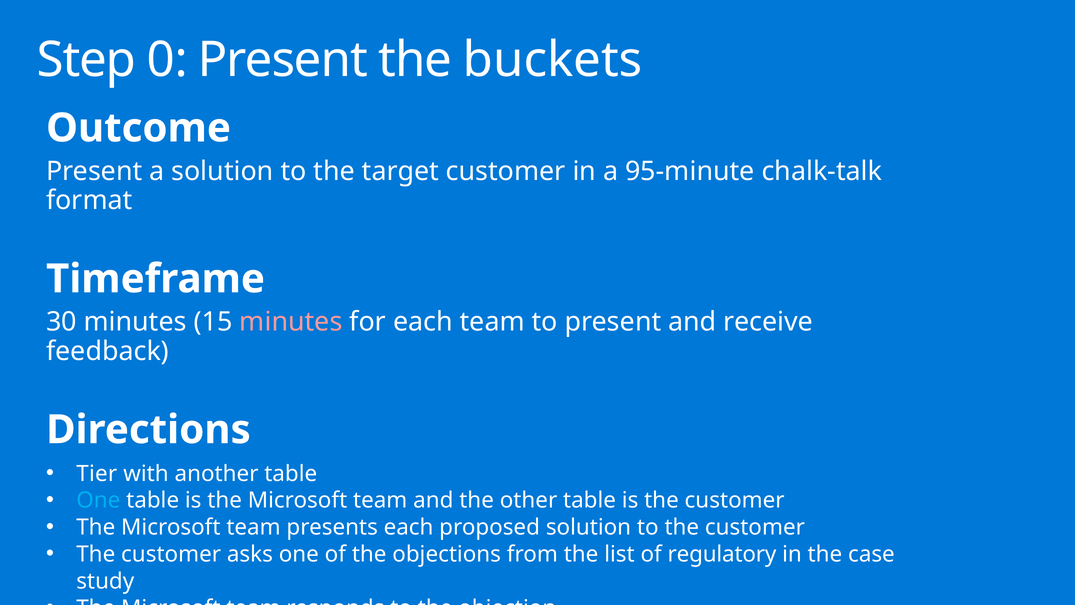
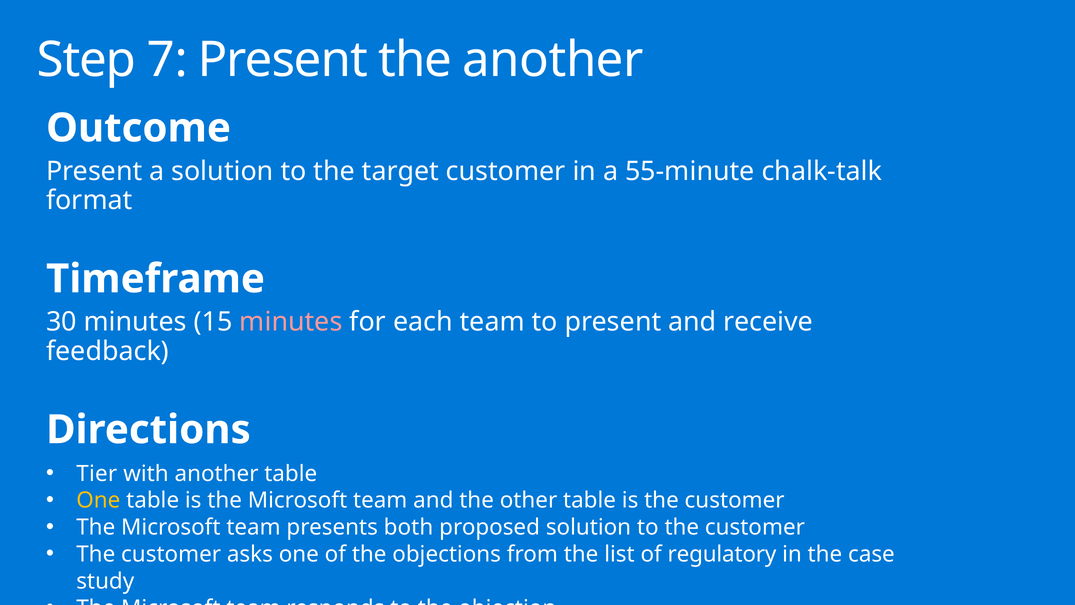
0: 0 -> 7 (167, 60)
the buckets: buckets -> another (553, 60)
95-minute: 95-minute -> 55-minute (690, 171)
One colour: light blue -> yellow (98, 500)
presents each: each -> both (408, 527)
